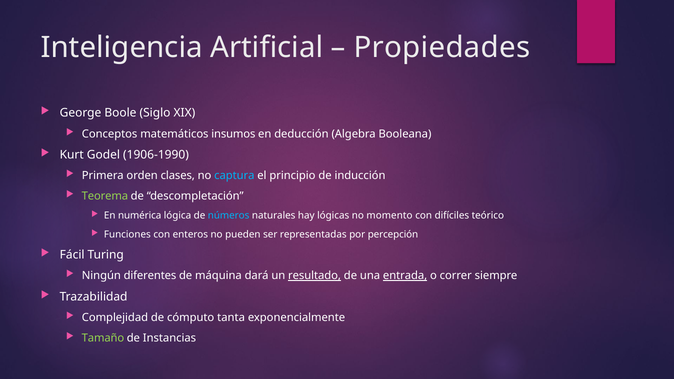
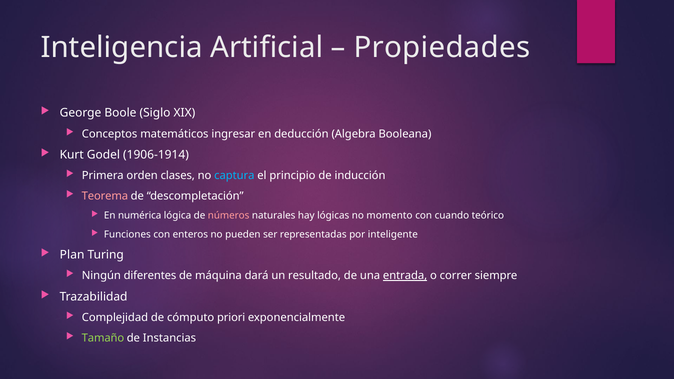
insumos: insumos -> ingresar (233, 134)
1906-1990: 1906-1990 -> 1906-1914 (156, 155)
Teorema colour: light green -> pink (105, 196)
números colour: light blue -> pink (229, 216)
difíciles: difíciles -> cuando (452, 216)
percepción: percepción -> inteligente (393, 235)
Fácil: Fácil -> Plan (72, 255)
resultado underline: present -> none (315, 276)
tanta: tanta -> priori (231, 318)
